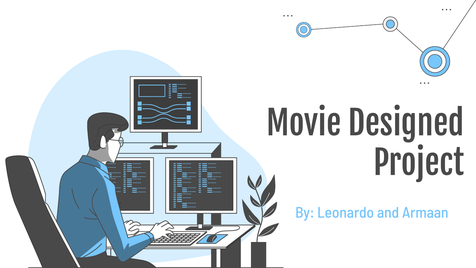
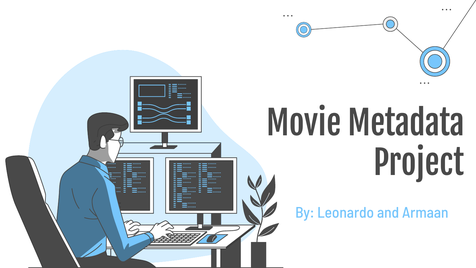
Designed: Designed -> Metadata (406, 124)
